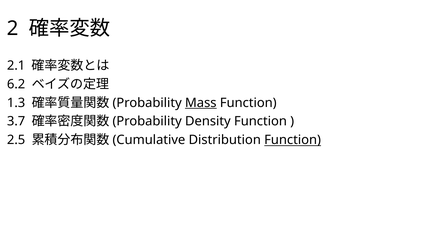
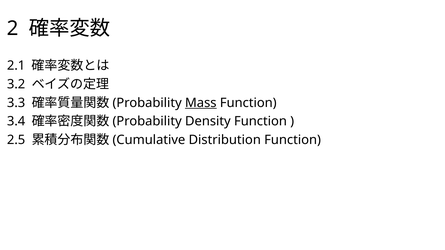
6.2: 6.2 -> 3.2 (16, 84)
1.3: 1.3 -> 3.3 (16, 103)
3.7: 3.7 -> 3.4 (16, 122)
Function underline: present -> none (293, 140)
